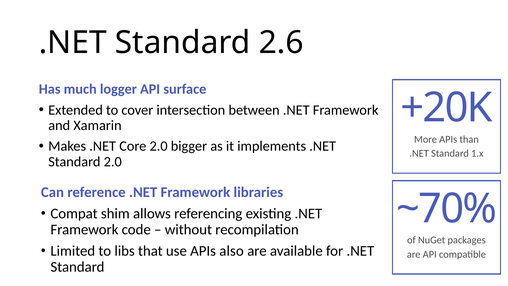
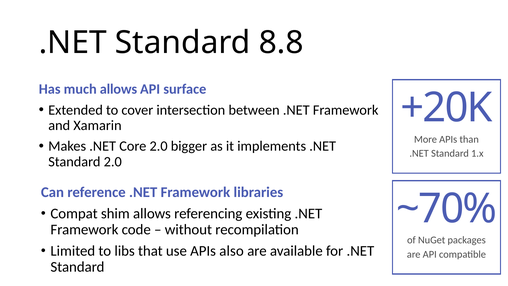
2.6: 2.6 -> 8.8 (281, 43)
much logger: logger -> allows (118, 89)
